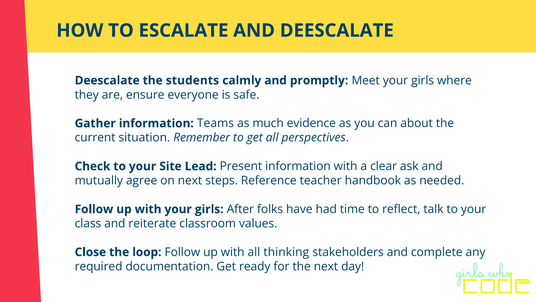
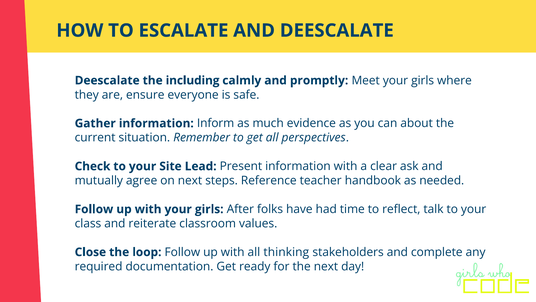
students: students -> including (193, 80)
Teams: Teams -> Inform (216, 123)
